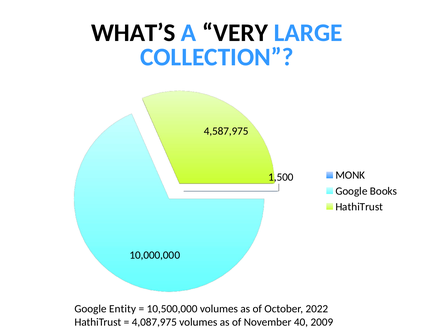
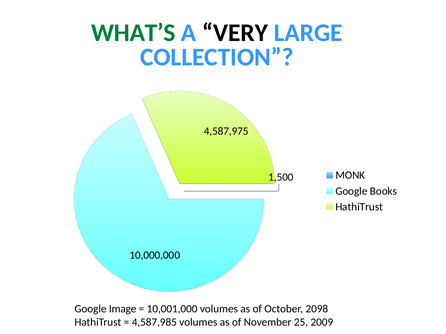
WHAT’S colour: black -> green (133, 33)
Entity: Entity -> Image (123, 309)
10,500,000: 10,500,000 -> 10,001,000 (172, 309)
2022: 2022 -> 2098 (317, 309)
4,087,975: 4,087,975 -> 4,587,985 (154, 323)
40: 40 -> 25 (301, 323)
